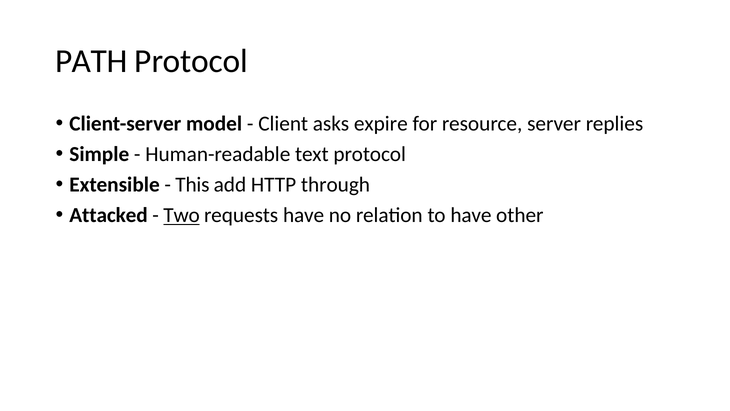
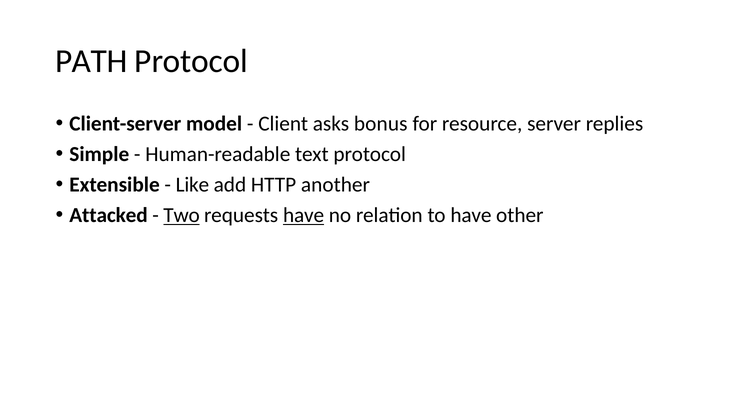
expire: expire -> bonus (381, 123)
This: This -> Like (192, 185)
through: through -> another (335, 185)
have underline: none -> present (304, 215)
